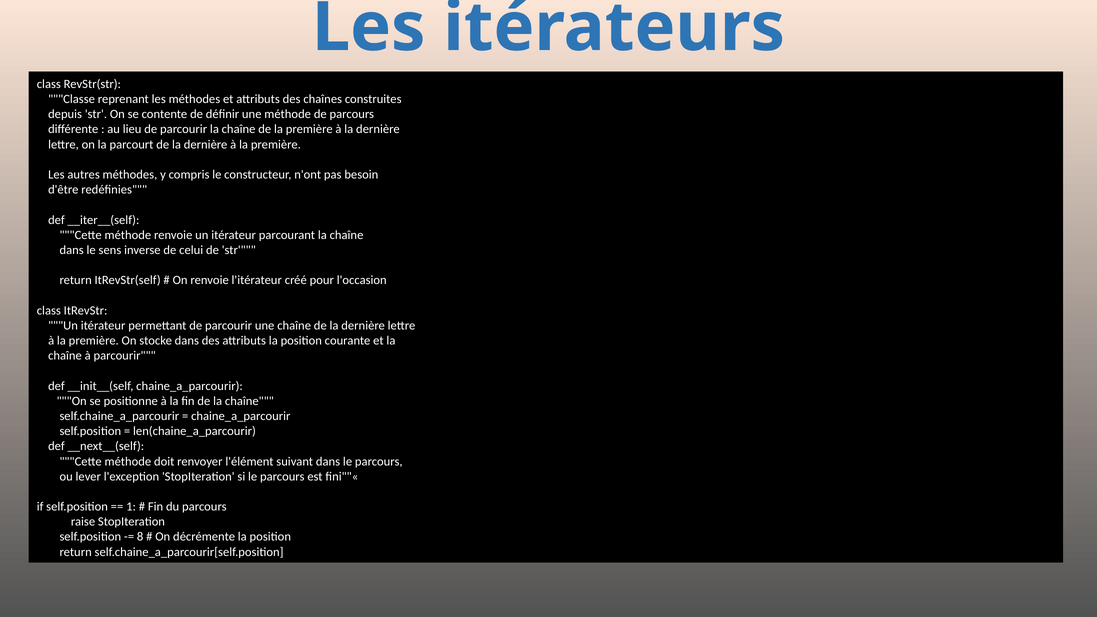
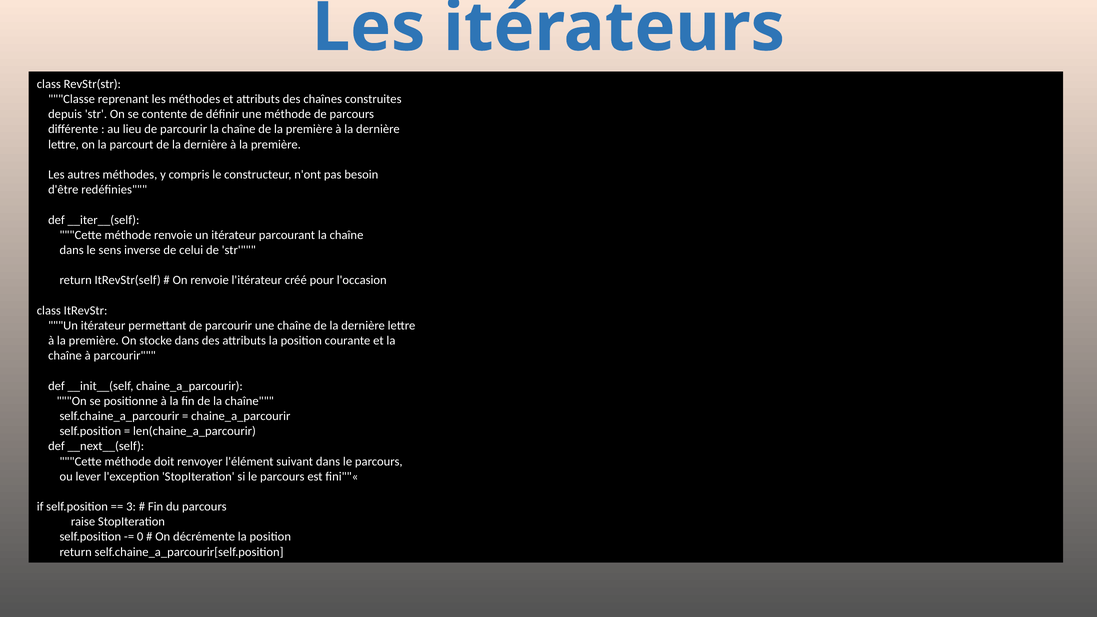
1: 1 -> 3 (131, 507)
8: 8 -> 0 (140, 537)
